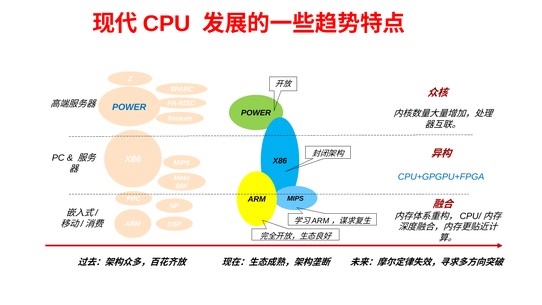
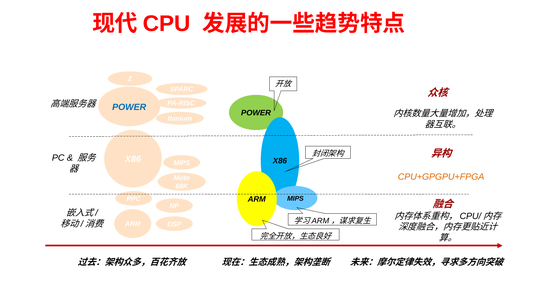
CPU+GPGPU+FPGA colour: blue -> orange (441, 177)
